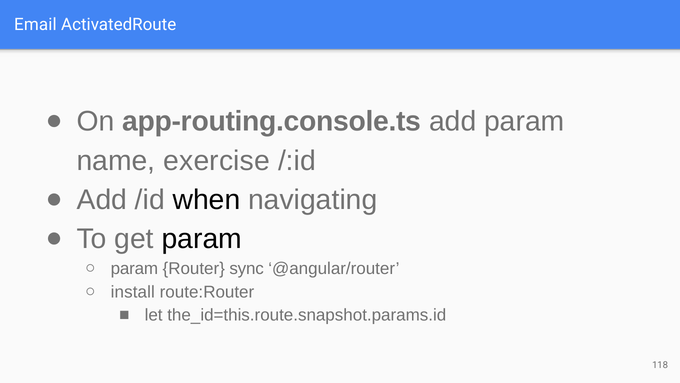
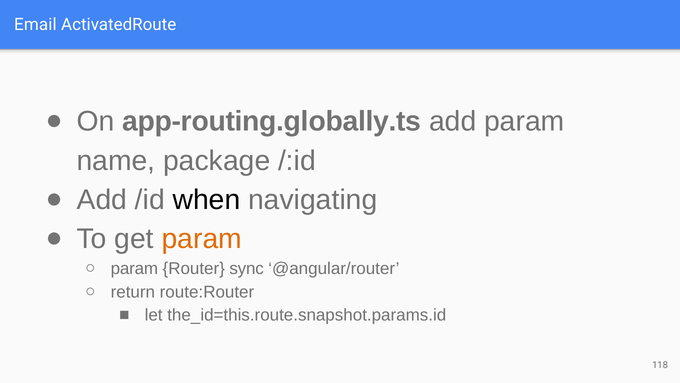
app-routing.console.ts: app-routing.console.ts -> app-routing.globally.ts (272, 121)
exercise: exercise -> package (217, 160)
param colour: black -> orange (202, 239)
install: install -> return (133, 292)
